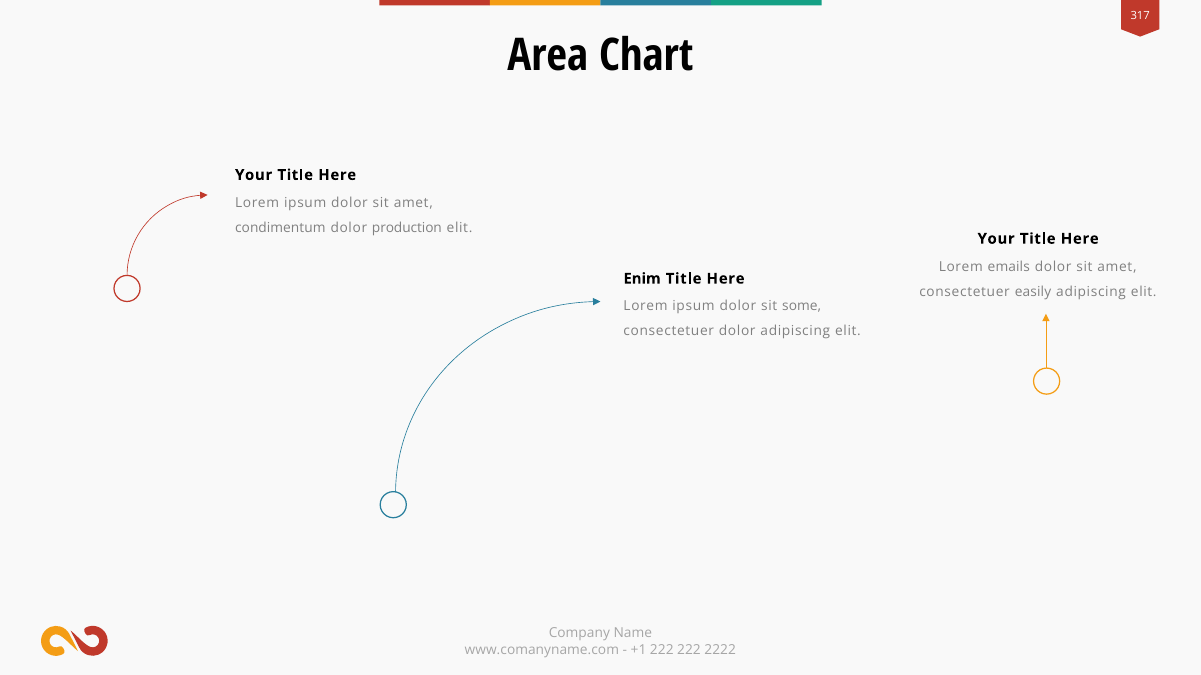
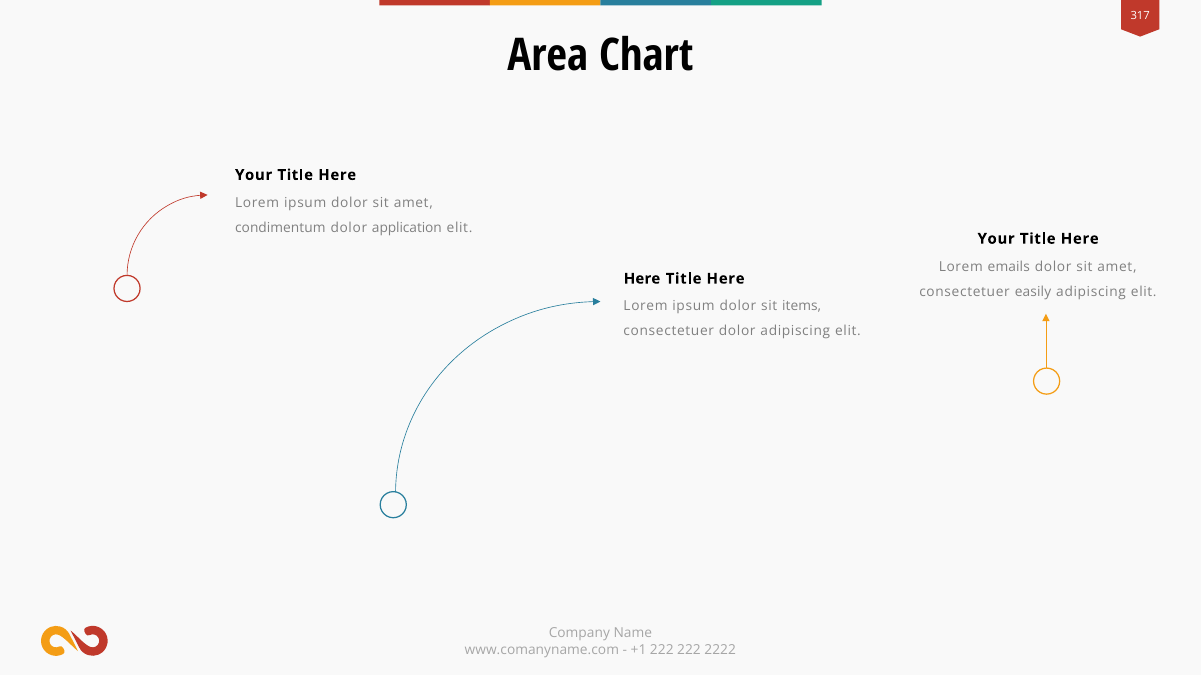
production: production -> application (407, 228)
Enim: Enim -> Here (642, 279)
some: some -> items (802, 307)
